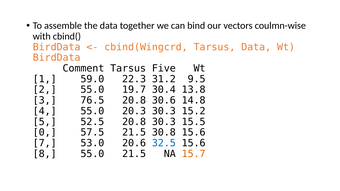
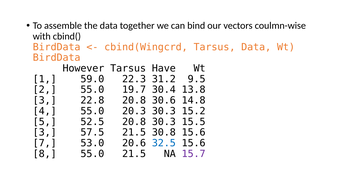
Comment: Comment -> However (83, 68)
Five: Five -> Have (164, 68)
76.5: 76.5 -> 22.8 (92, 101)
0: 0 -> 3 (45, 133)
15.7 colour: orange -> purple (194, 154)
